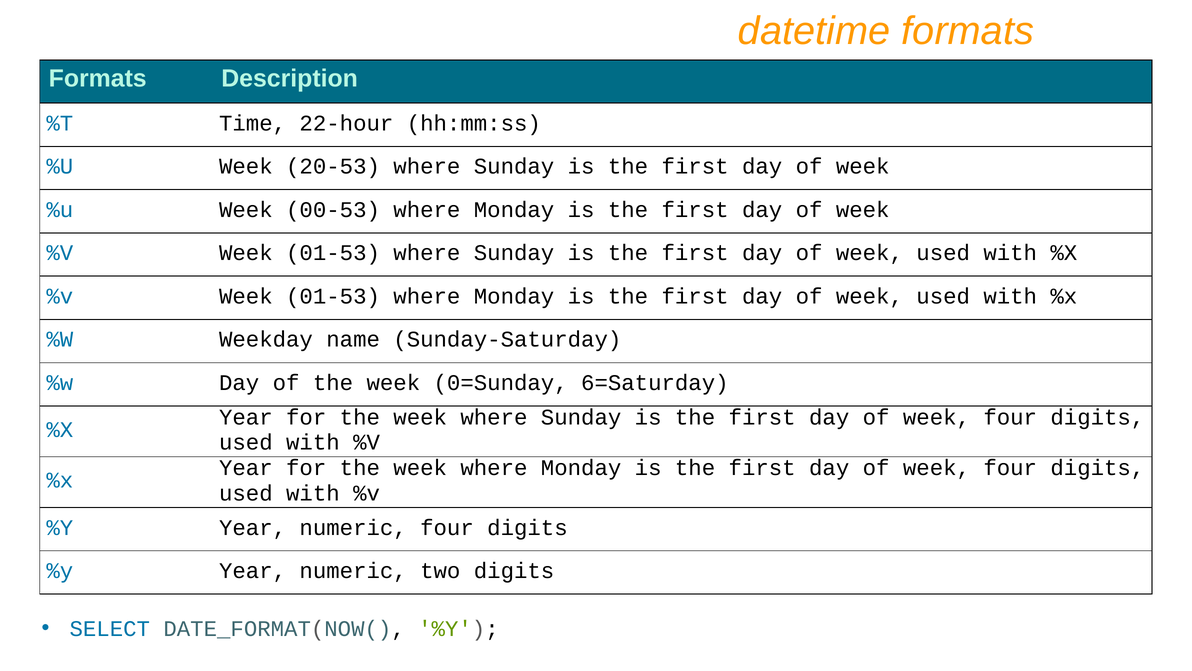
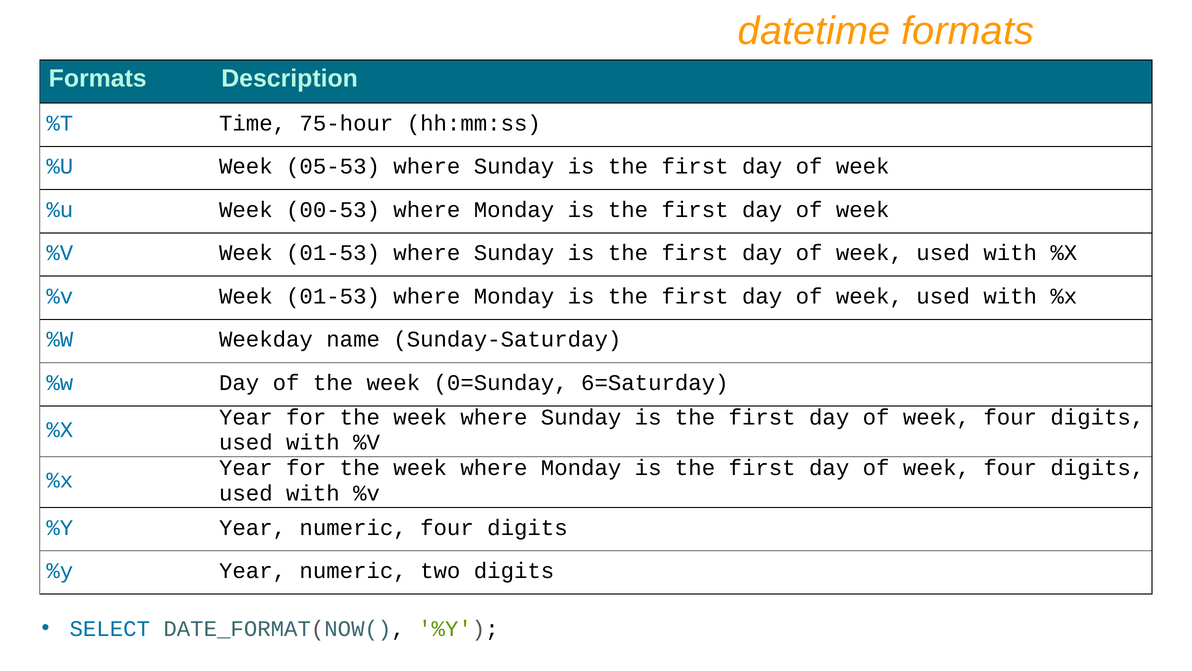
22-hour: 22-hour -> 75-hour (346, 123)
20-53: 20-53 -> 05-53 (333, 166)
